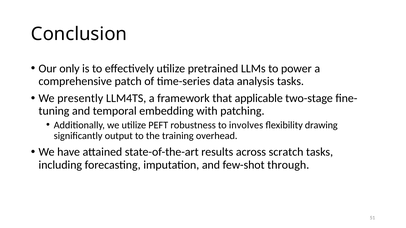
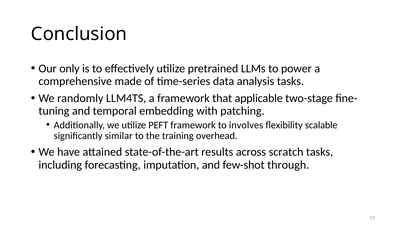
patch: patch -> made (128, 81)
presently: presently -> randomly (80, 98)
PEFT robustness: robustness -> framework (193, 125)
drawing: drawing -> scalable (321, 125)
output: output -> similar (119, 136)
